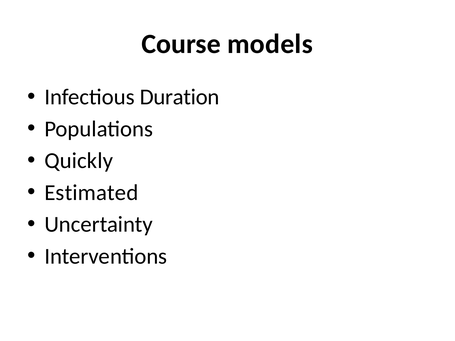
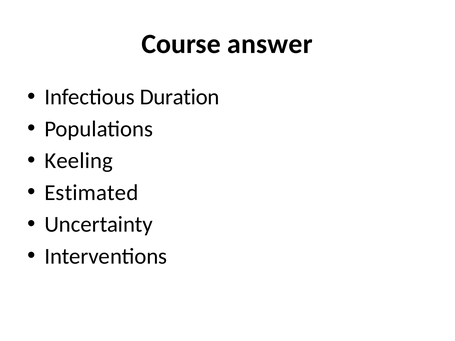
models: models -> answer (270, 44)
Quickly: Quickly -> Keeling (79, 161)
